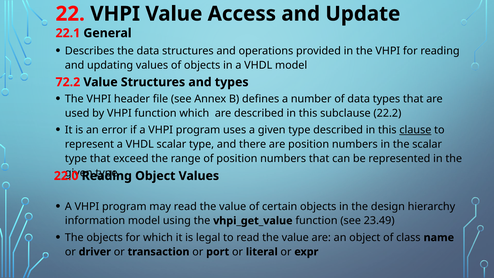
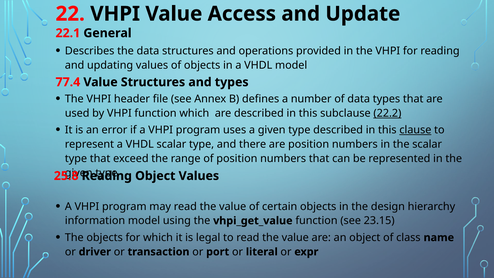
72.2: 72.2 -> 77.4 (68, 82)
22.2 underline: none -> present (387, 113)
22.0: 22.0 -> 25.8 (66, 176)
23.49: 23.49 -> 23.15 (379, 221)
